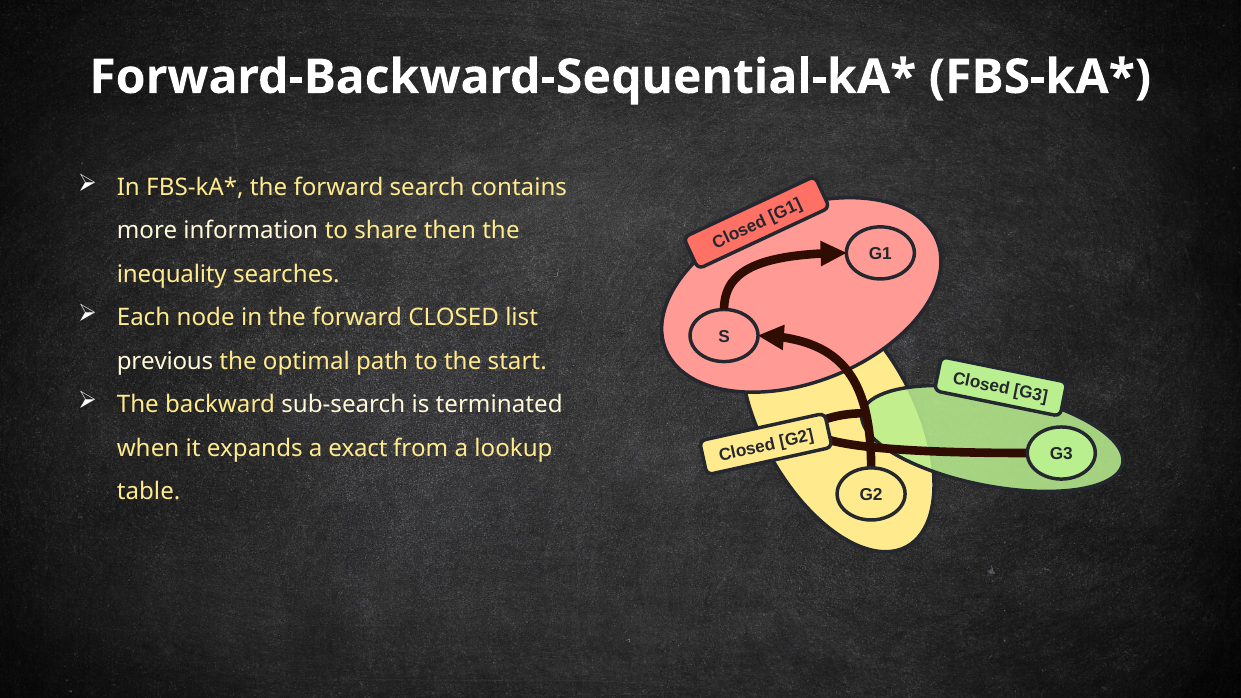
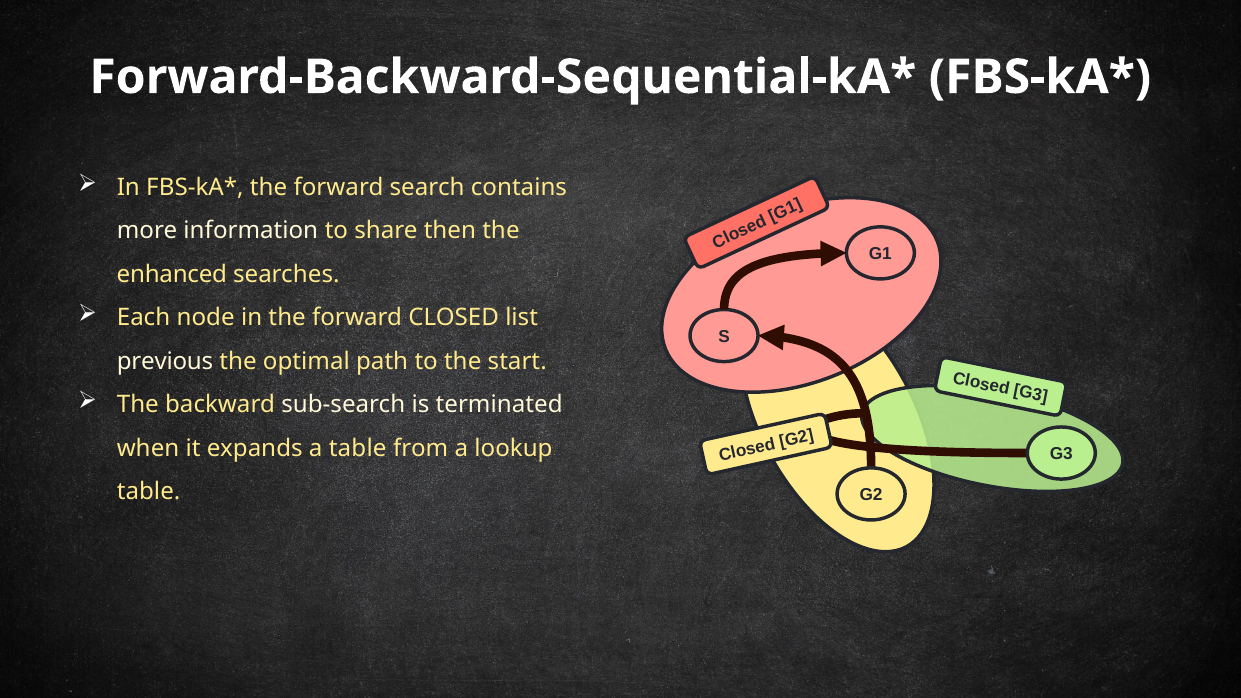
inequality: inequality -> enhanced (172, 274)
a exact: exact -> table (358, 448)
